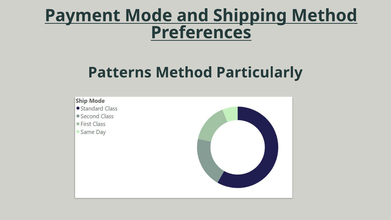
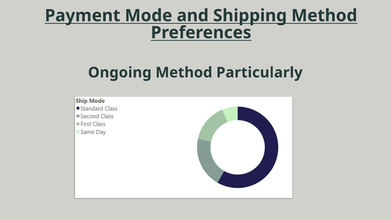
Patterns: Patterns -> Ongoing (120, 73)
